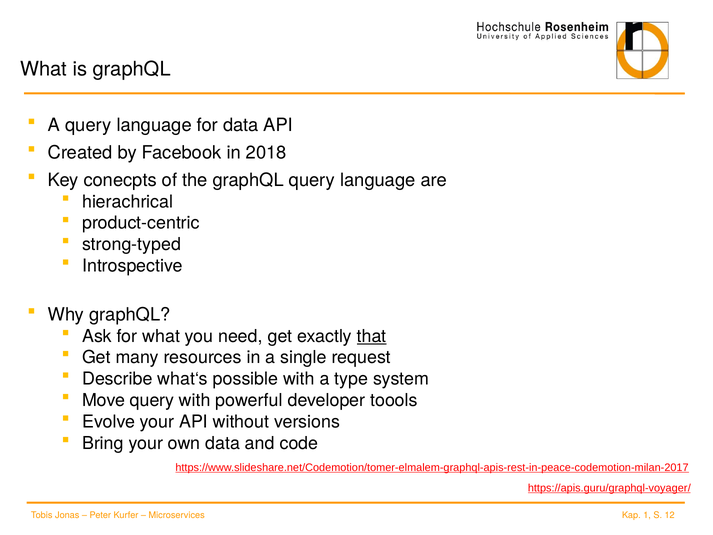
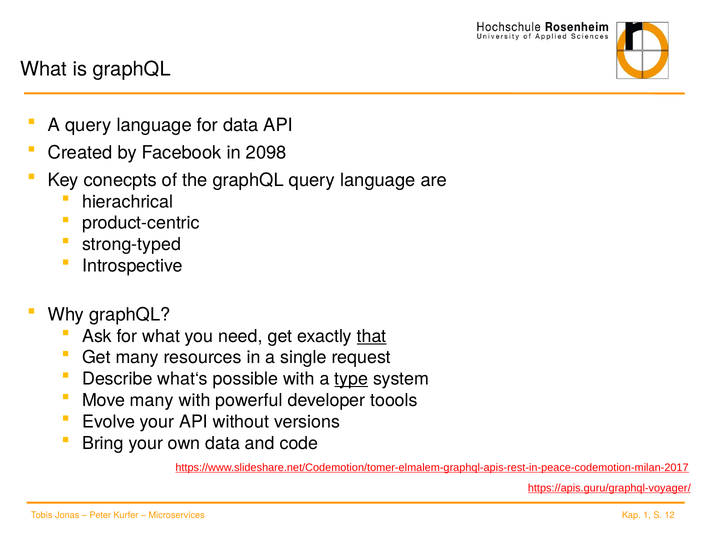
2018: 2018 -> 2098 (266, 153)
type underline: none -> present (351, 379)
Move query: query -> many (152, 400)
